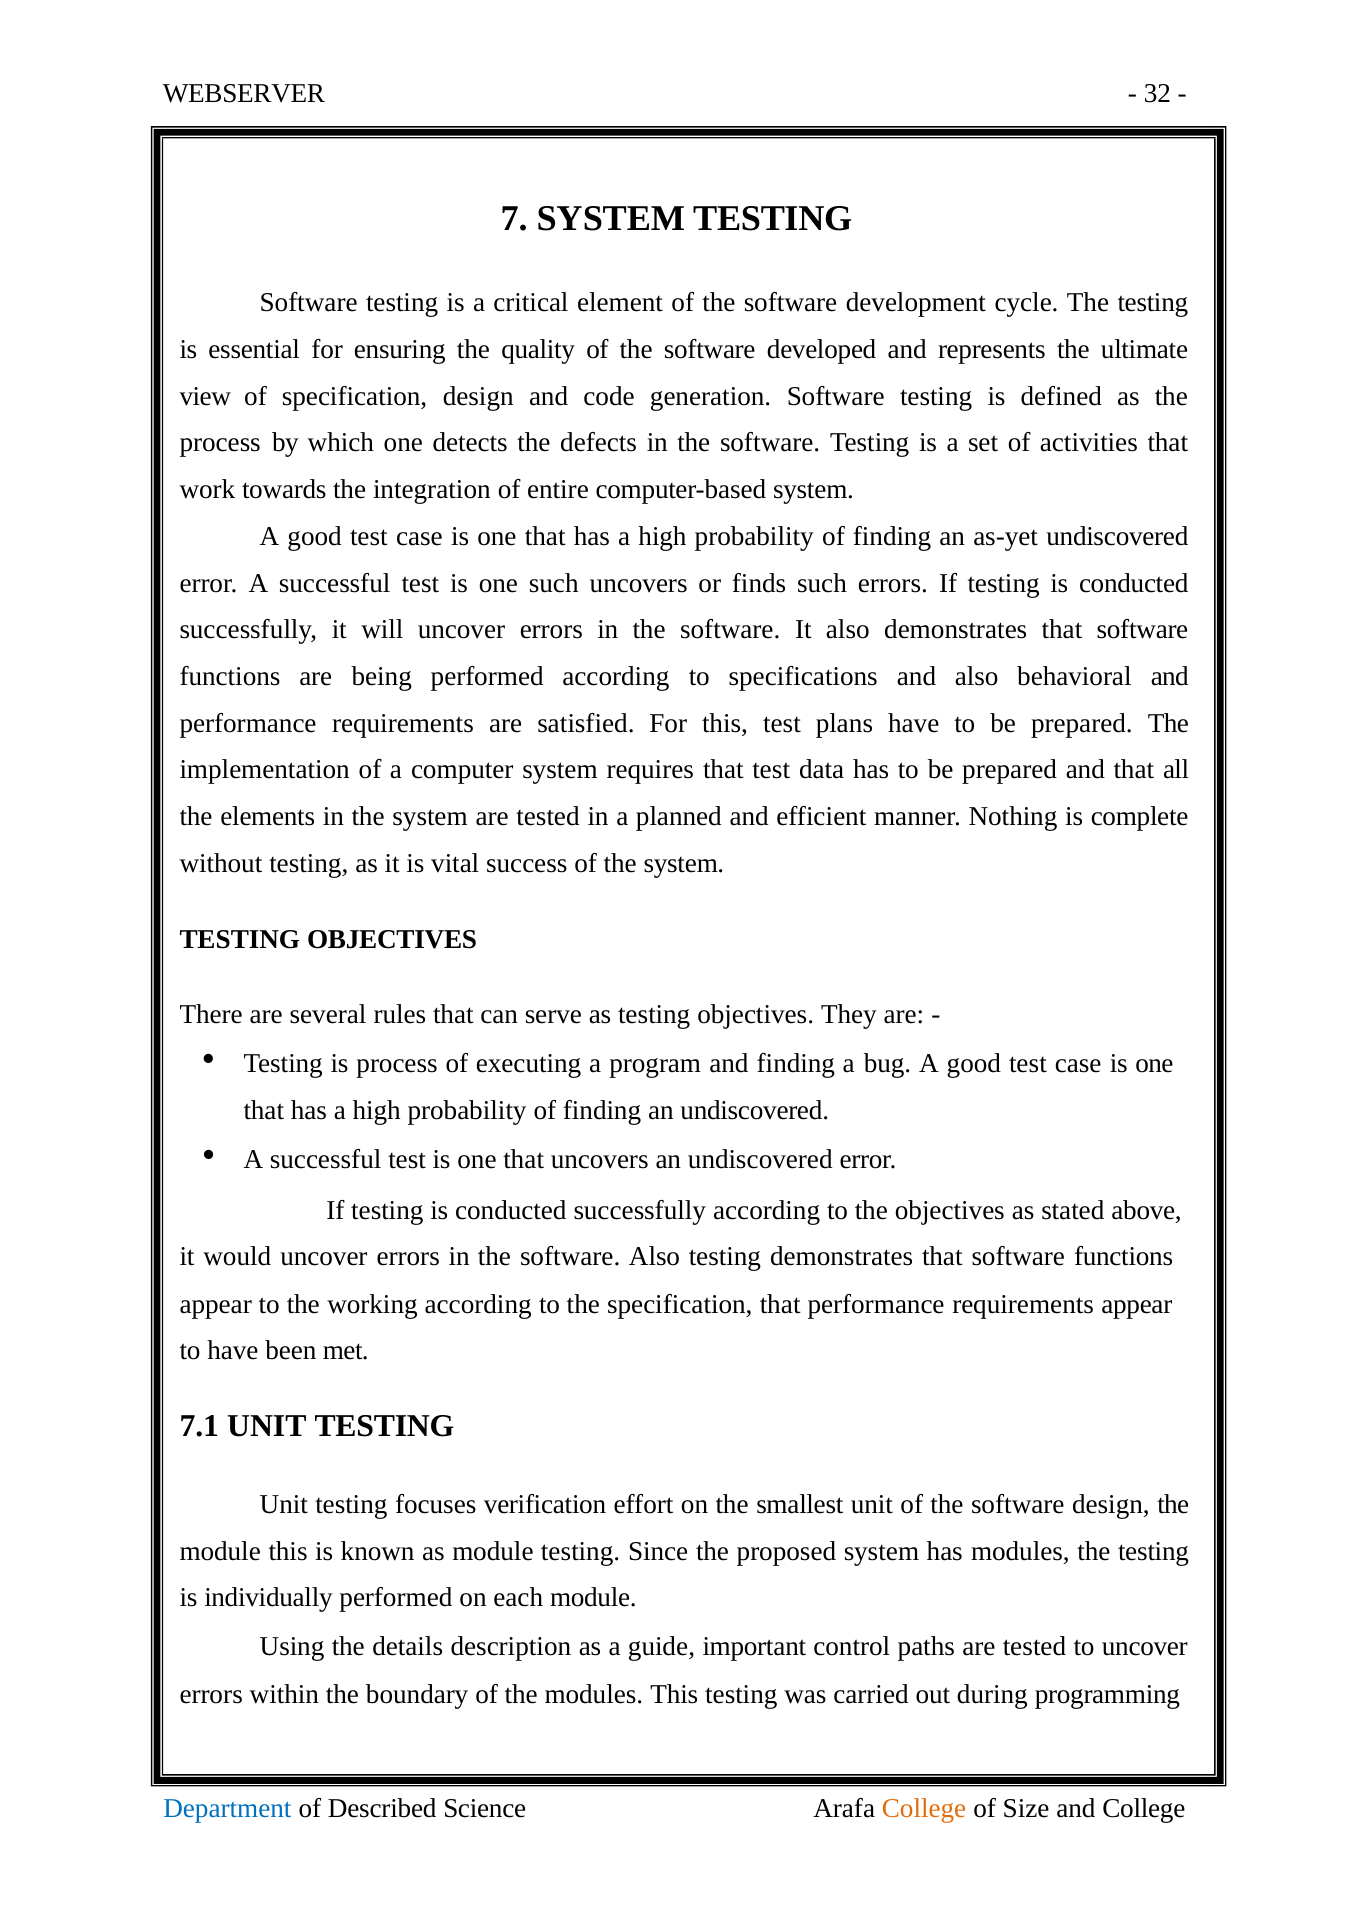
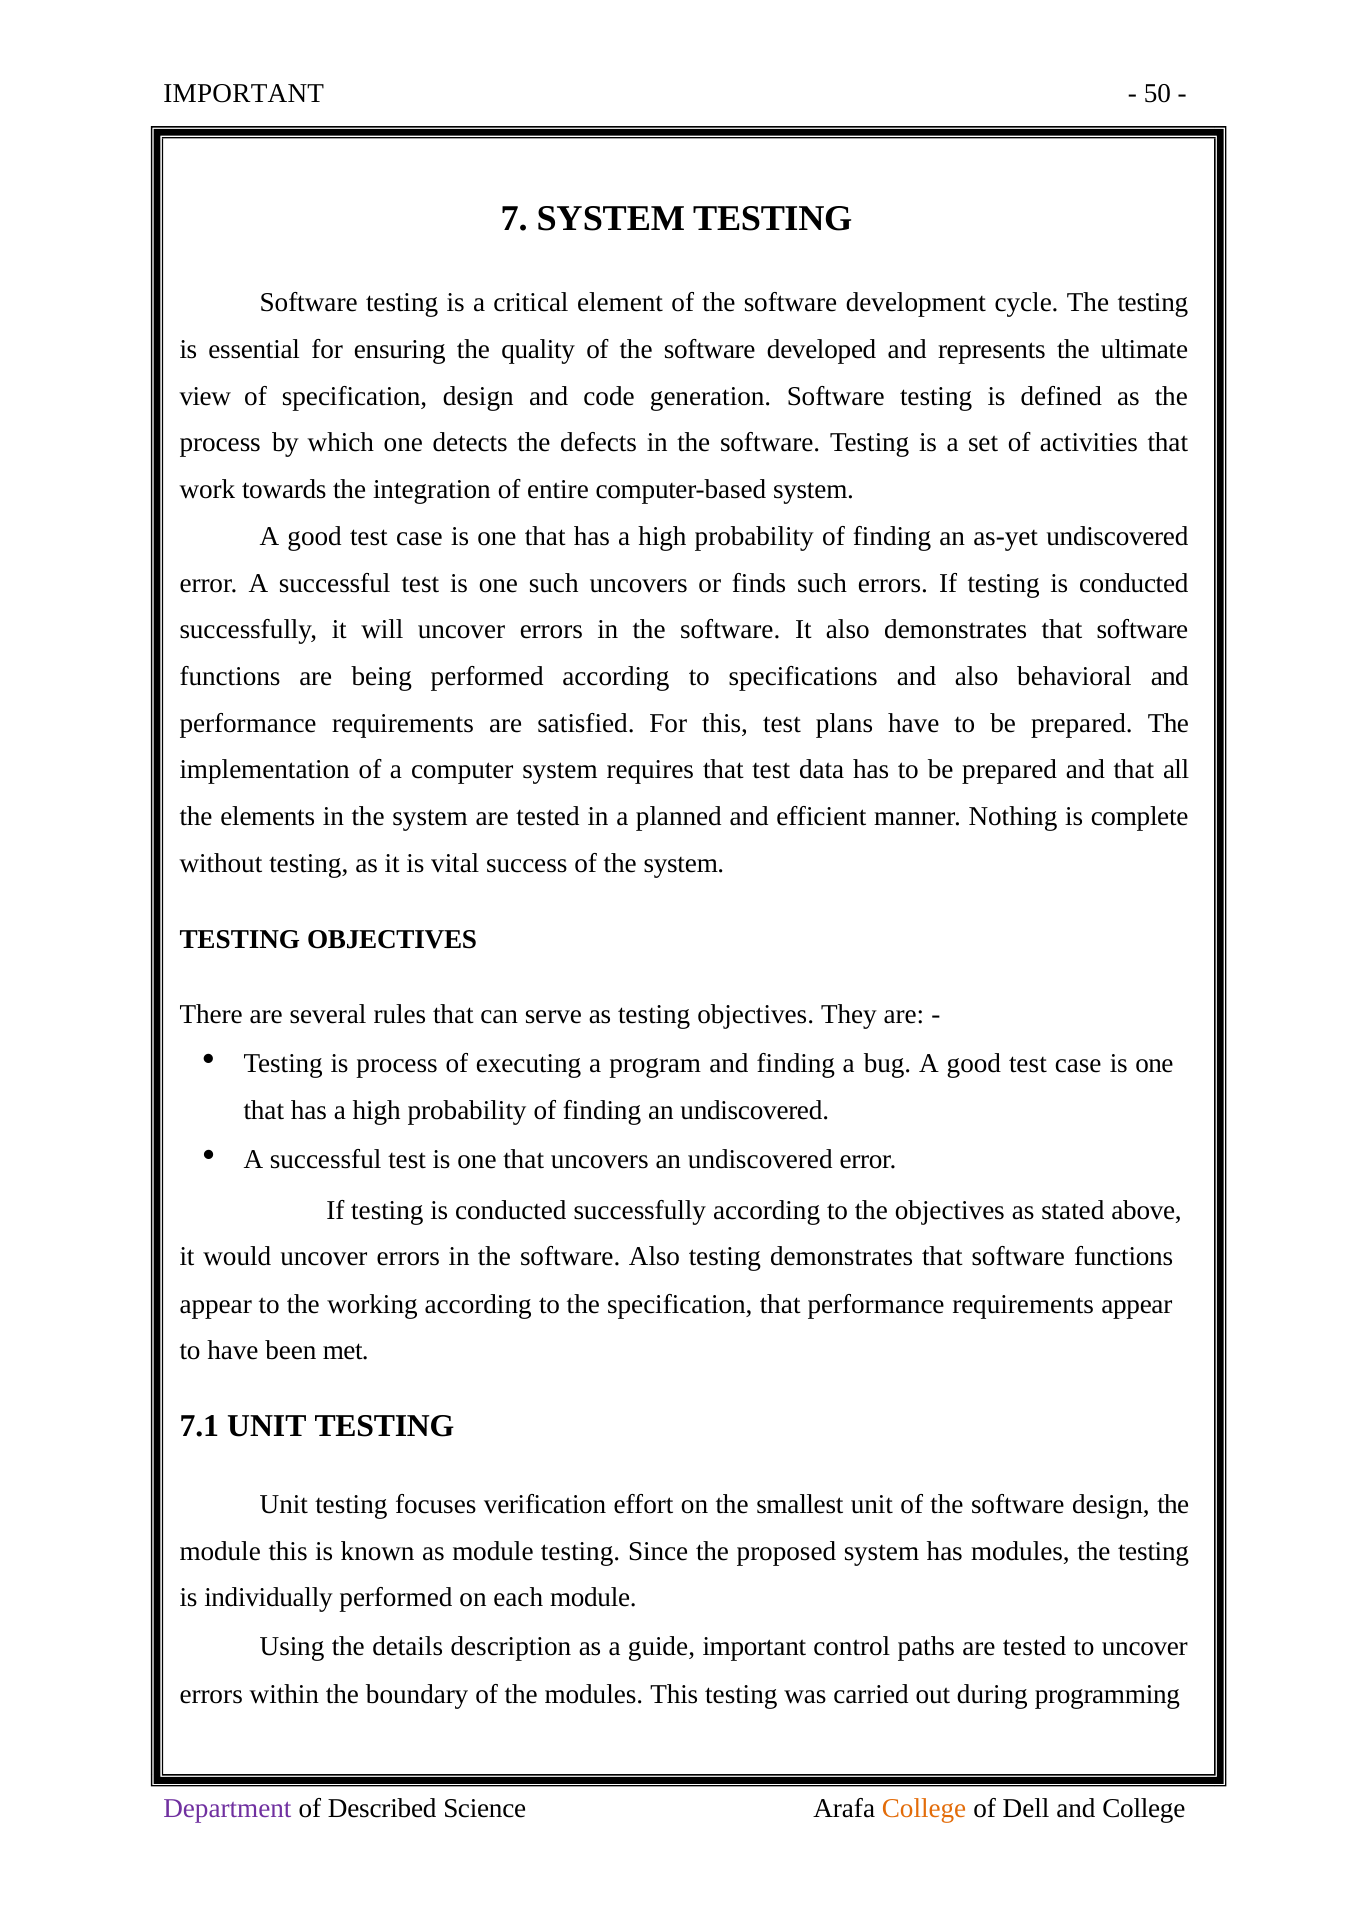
WEBSERVER: WEBSERVER -> IMPORTANT (244, 93)
32: 32 -> 50 (1157, 93)
Department colour: blue -> purple (227, 1808)
Size: Size -> Dell (1026, 1808)
